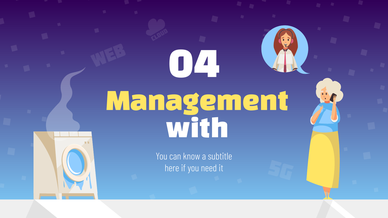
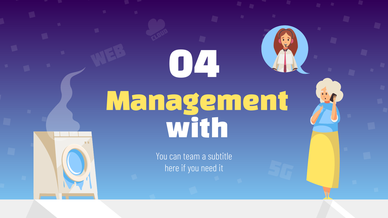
know: know -> team (192, 157)
